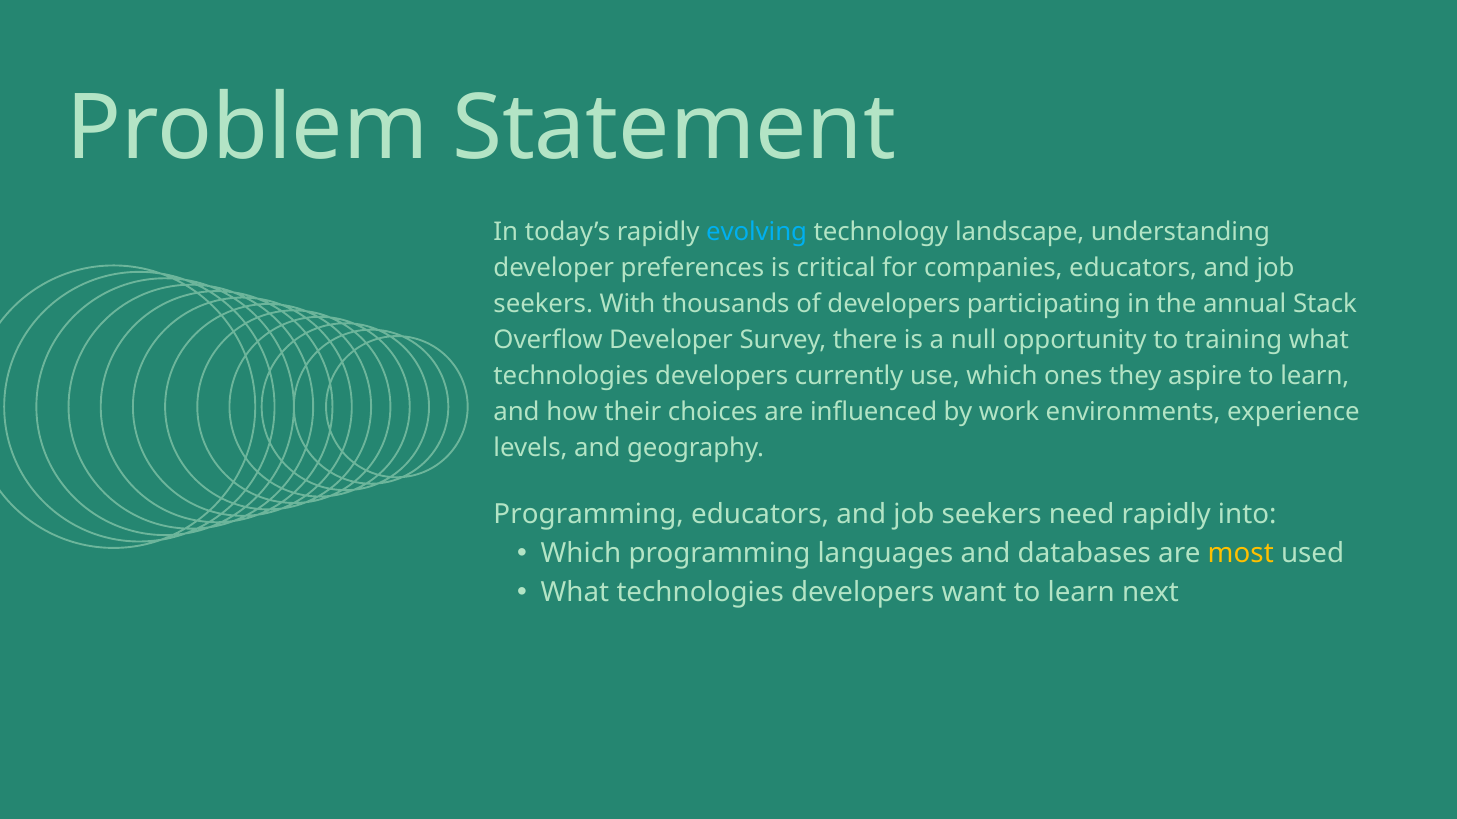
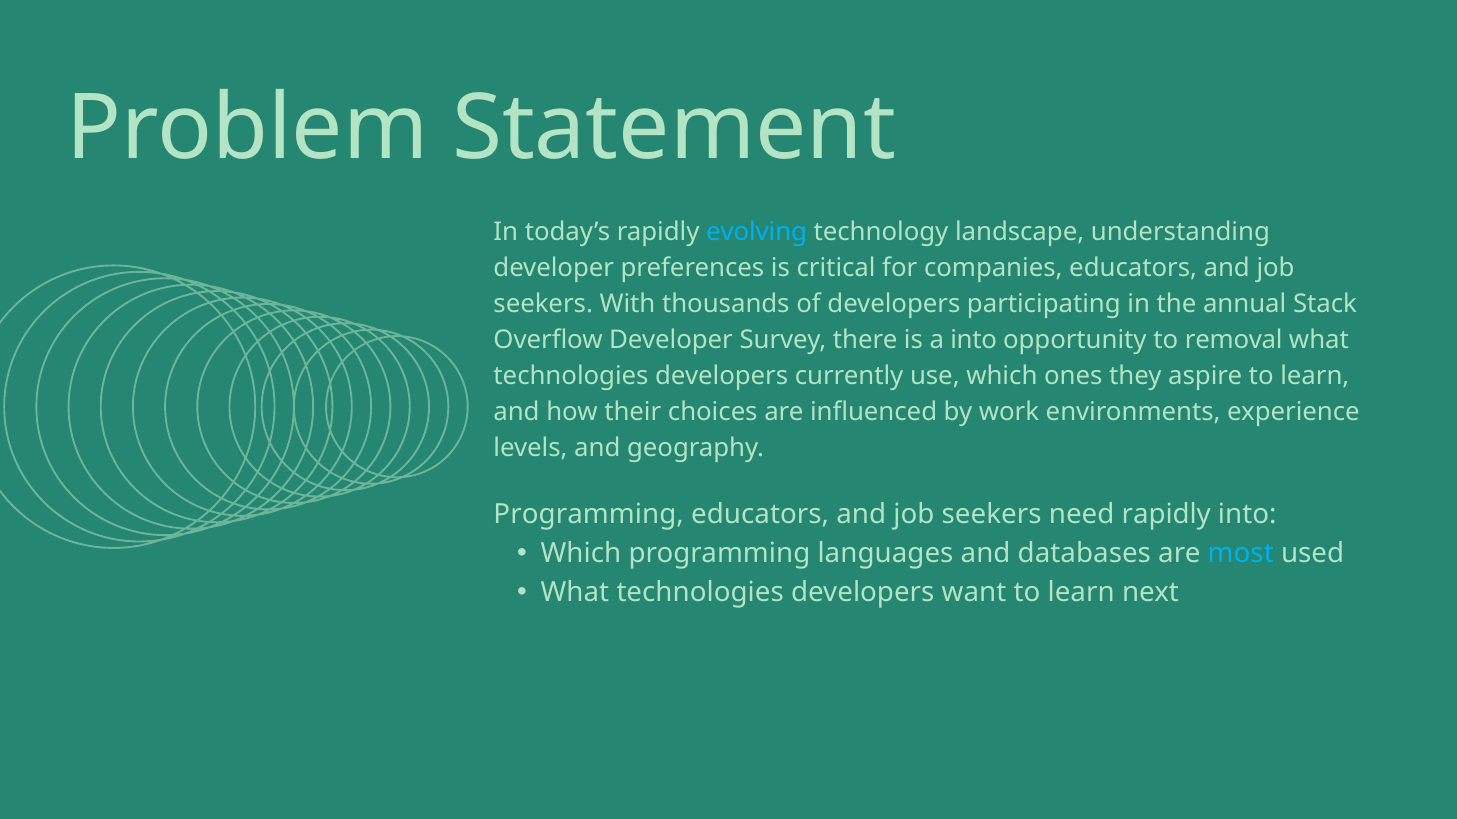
a null: null -> into (974, 340)
training: training -> removal (1234, 340)
most colour: yellow -> light blue (1241, 554)
